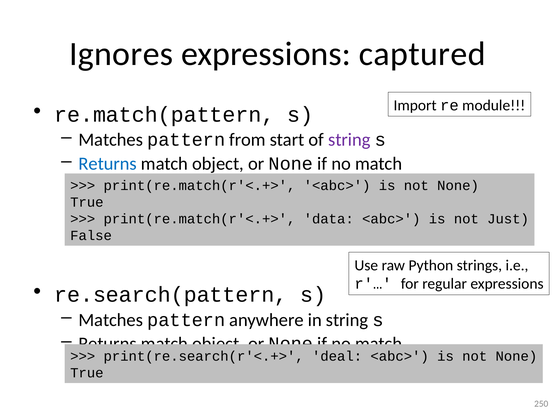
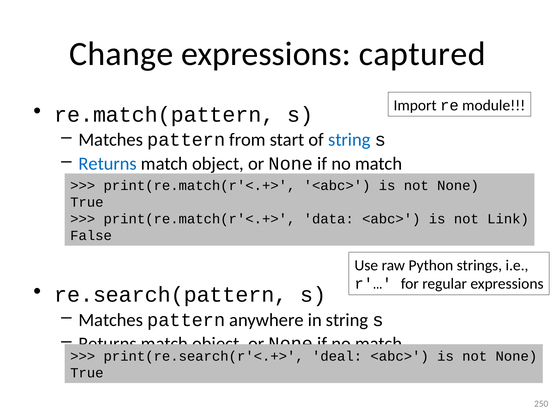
Ignores: Ignores -> Change (121, 54)
string colour: purple -> blue (349, 140)
Just: Just -> Link (508, 219)
